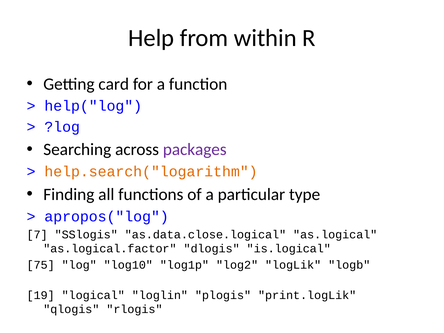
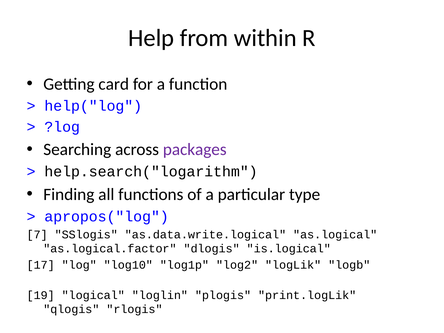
help.search("logarithm colour: orange -> black (151, 172)
as.data.close.logical: as.data.close.logical -> as.data.write.logical (205, 235)
75: 75 -> 17 (41, 265)
